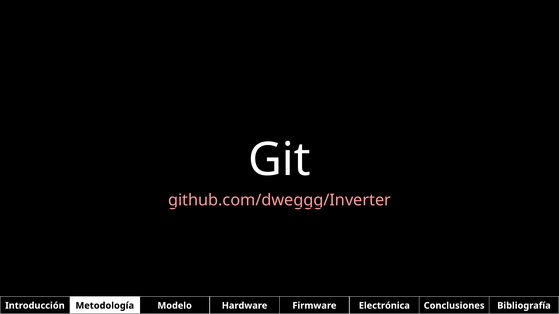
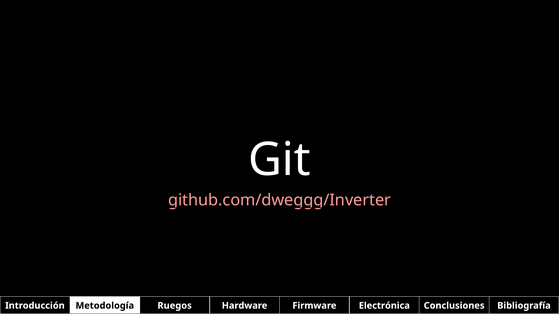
Modelo: Modelo -> Ruegos (175, 306)
